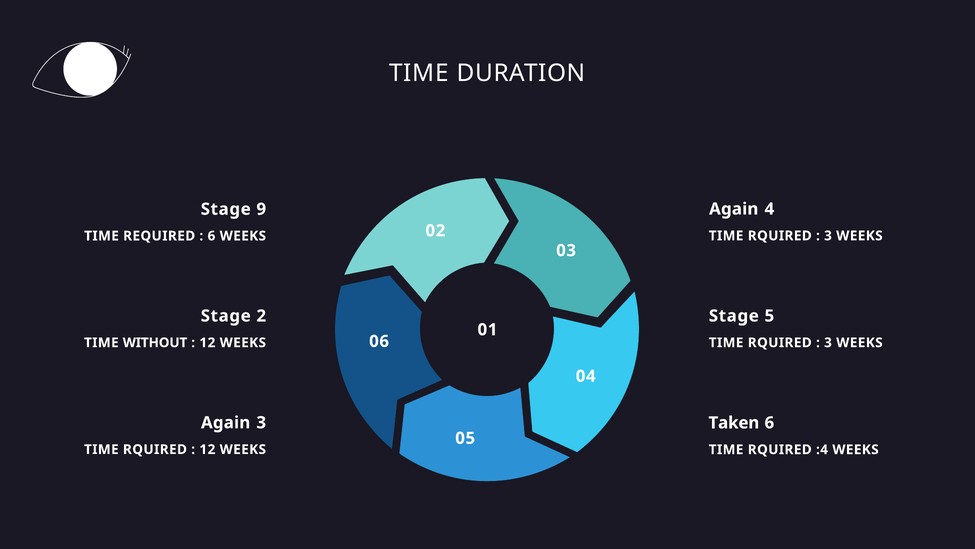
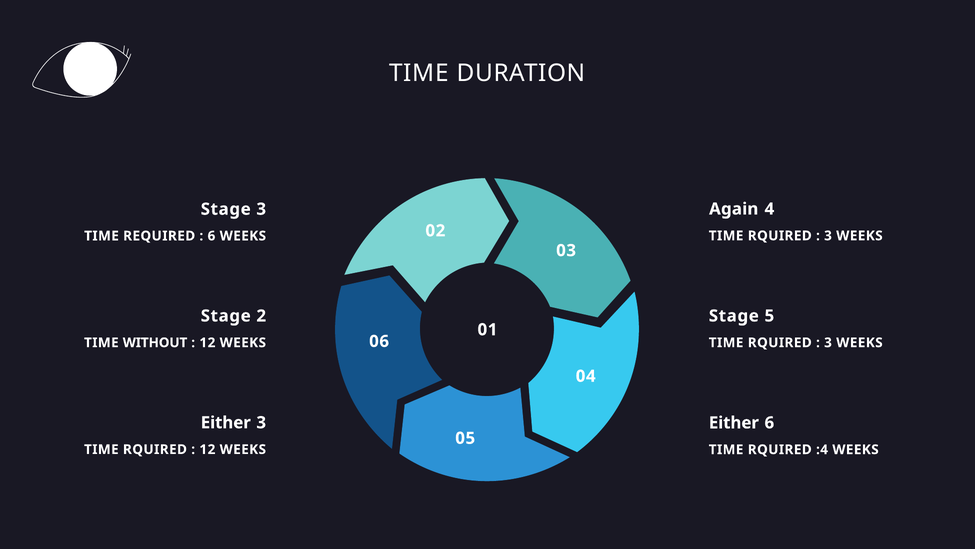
Stage 9: 9 -> 3 (261, 209)
Again: Again -> Either (226, 422)
Taken: Taken -> Either (734, 422)
